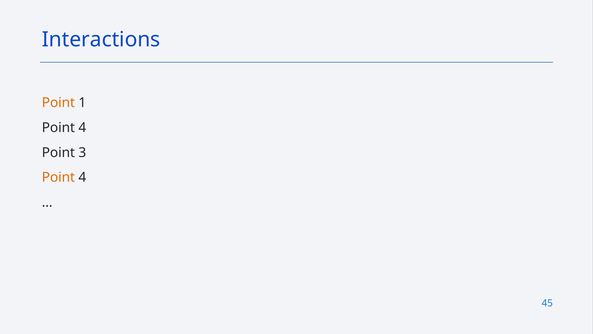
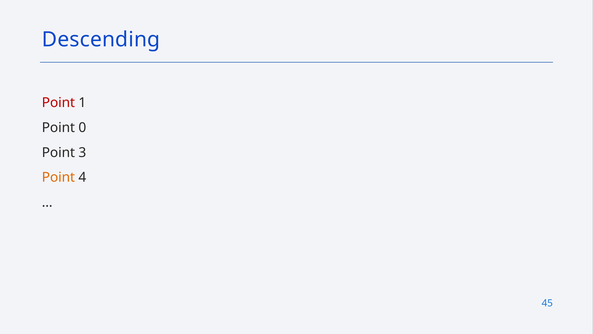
Interactions: Interactions -> Descending (101, 40)
Point colour: orange -> red (58, 102)
4: 4 -> 0 (82, 127)
